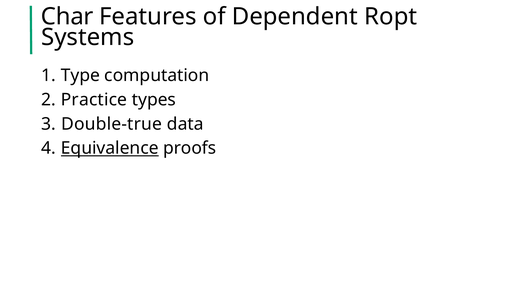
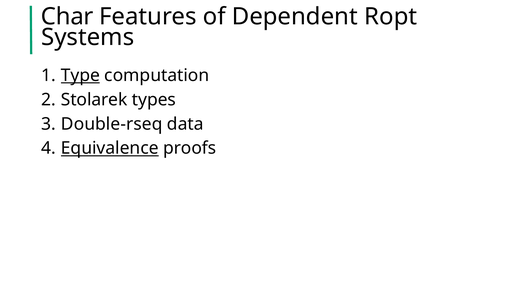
Type underline: none -> present (80, 76)
Practice: Practice -> Stolarek (94, 100)
Double-true: Double-true -> Double-rseq (112, 124)
